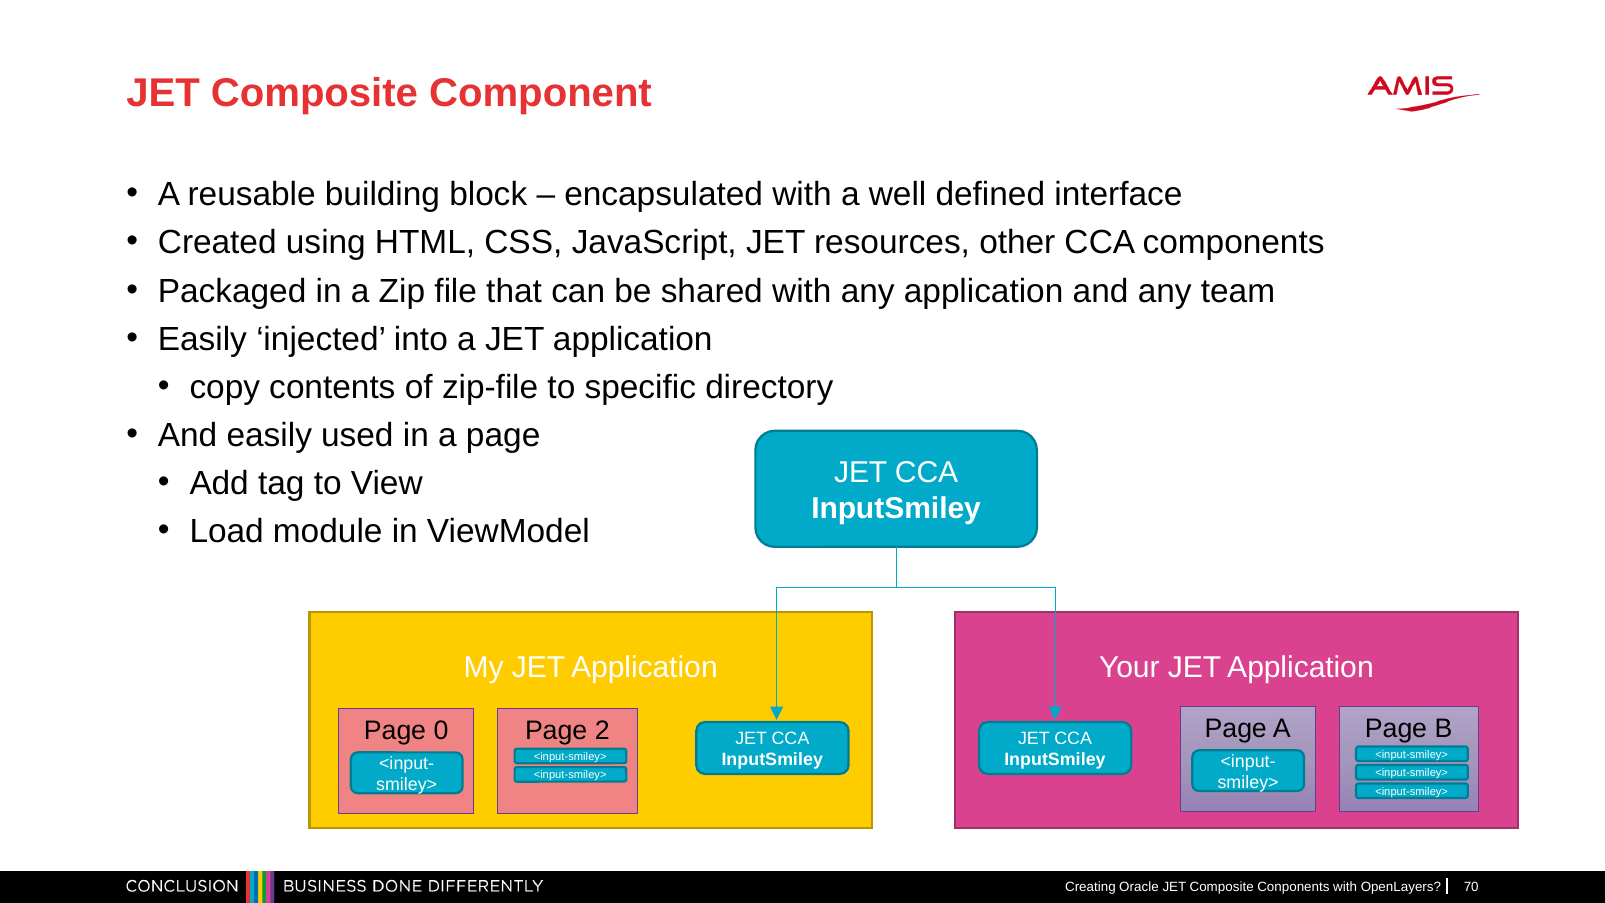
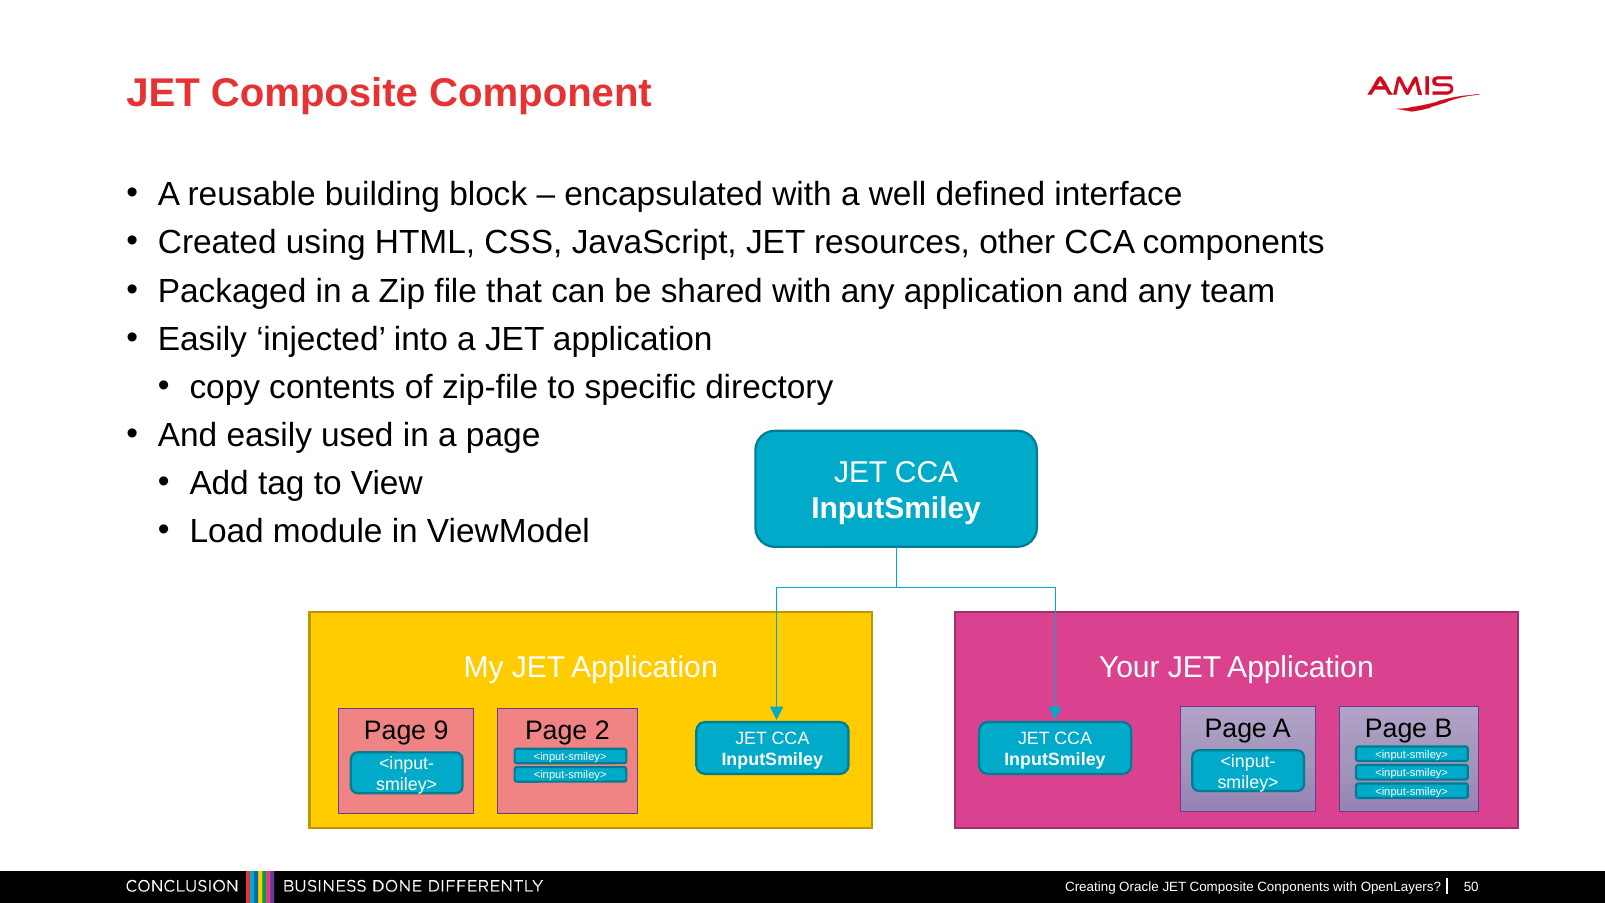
0: 0 -> 9 (441, 731)
70: 70 -> 50 (1471, 887)
